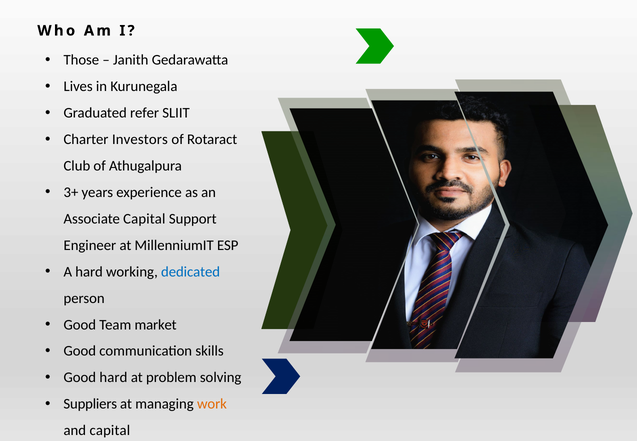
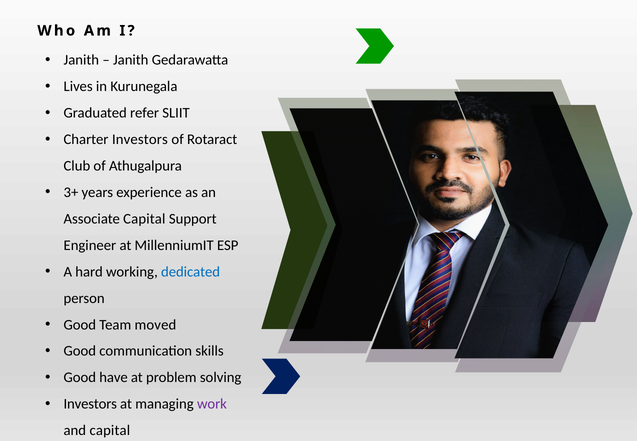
Those: Those -> Janith (81, 60)
market: market -> moved (155, 325)
Good hard: hard -> have (114, 378)
Suppliers: Suppliers -> Investors (90, 404)
work colour: orange -> purple (212, 404)
